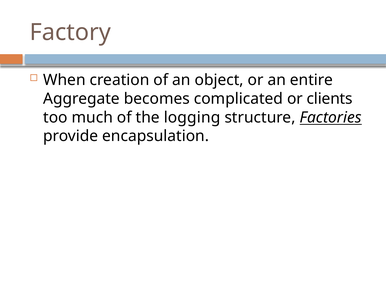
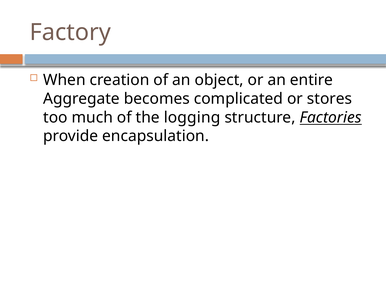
clients: clients -> stores (330, 99)
